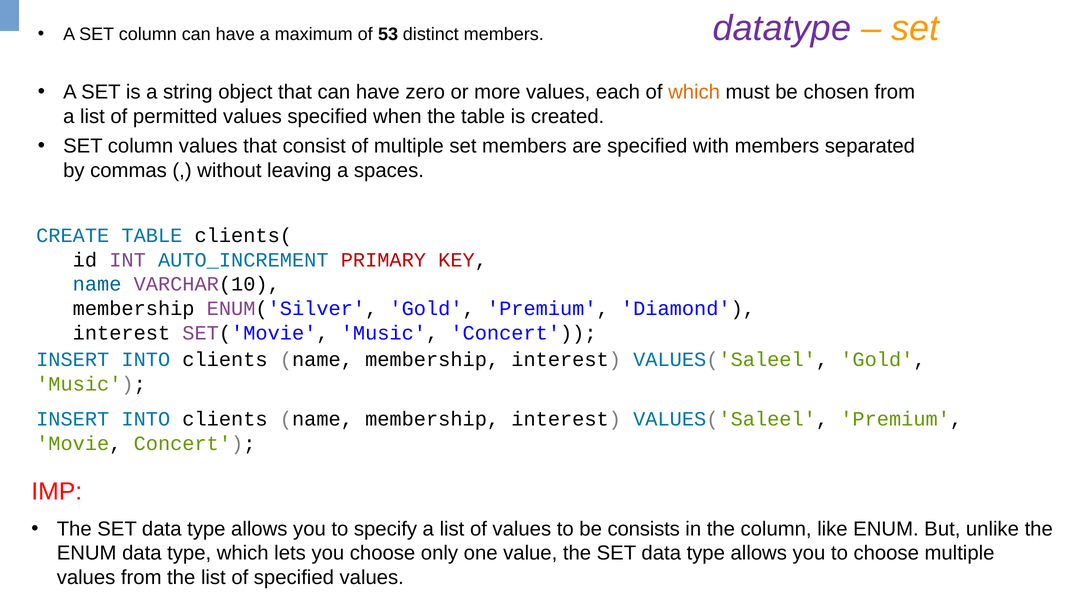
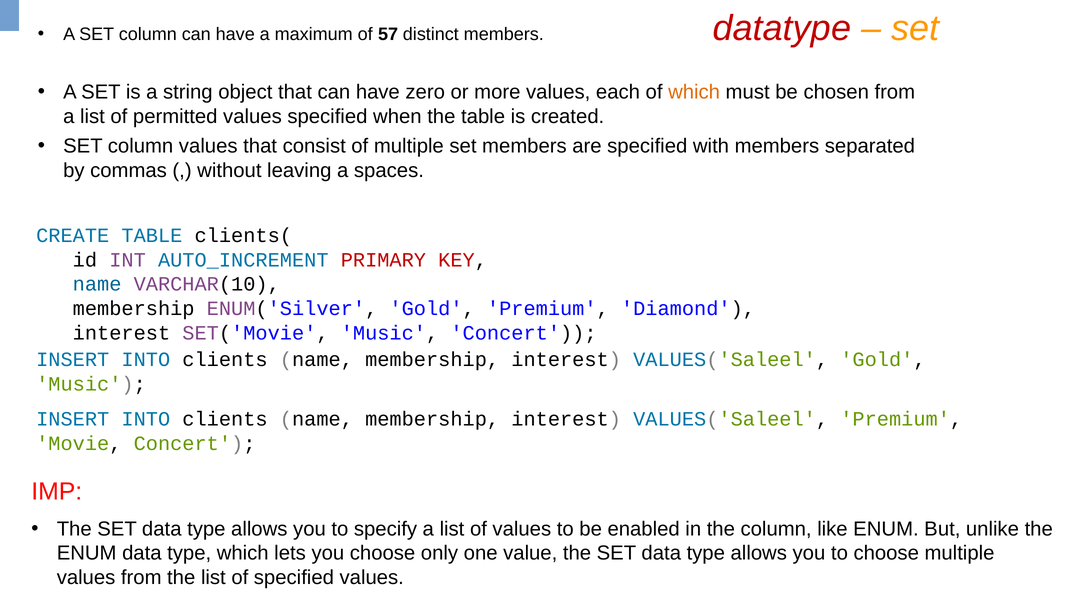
datatype colour: purple -> red (782, 28)
53: 53 -> 57 (388, 34)
consists: consists -> enabled (644, 529)
